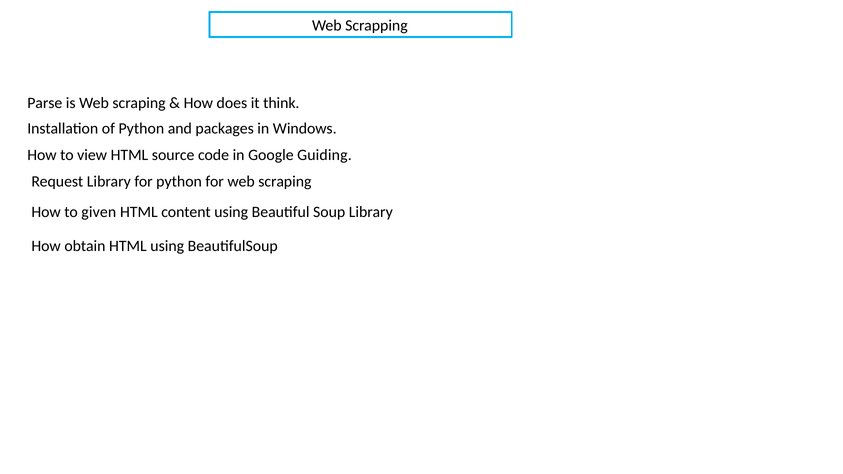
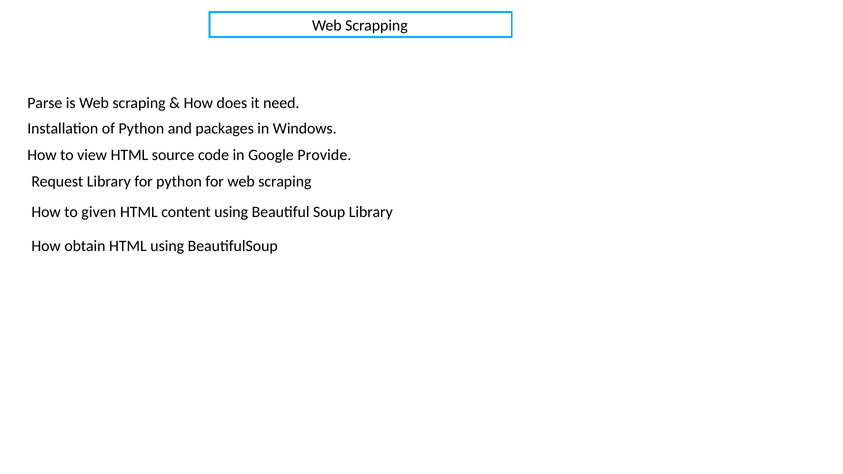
think: think -> need (281, 103)
Guiding: Guiding -> Provide (324, 155)
